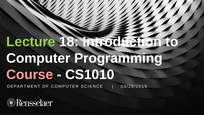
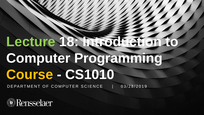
Course colour: pink -> yellow (30, 74)
